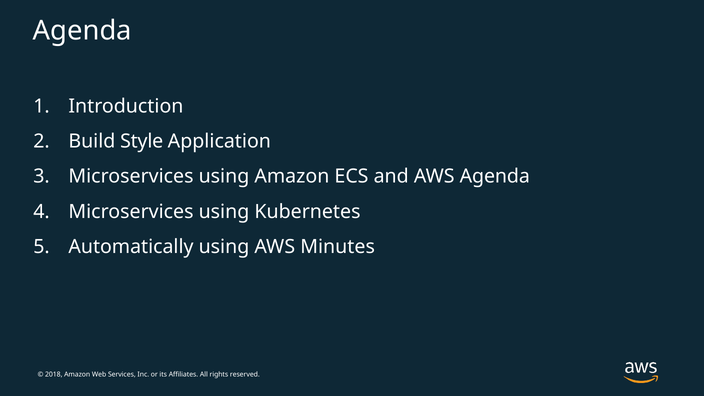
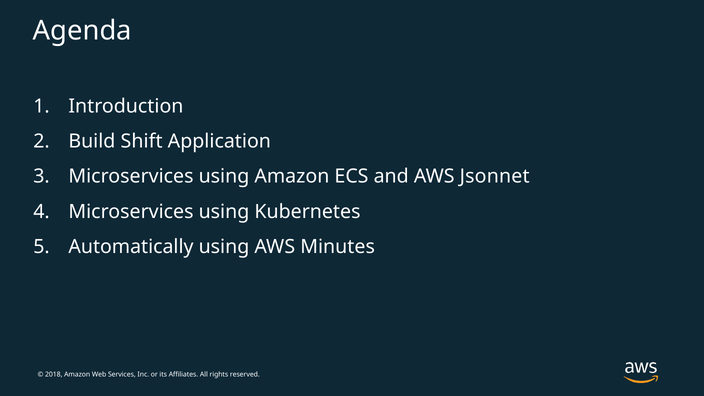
Style: Style -> Shift (142, 141)
AWS Agenda: Agenda -> Jsonnet (495, 176)
